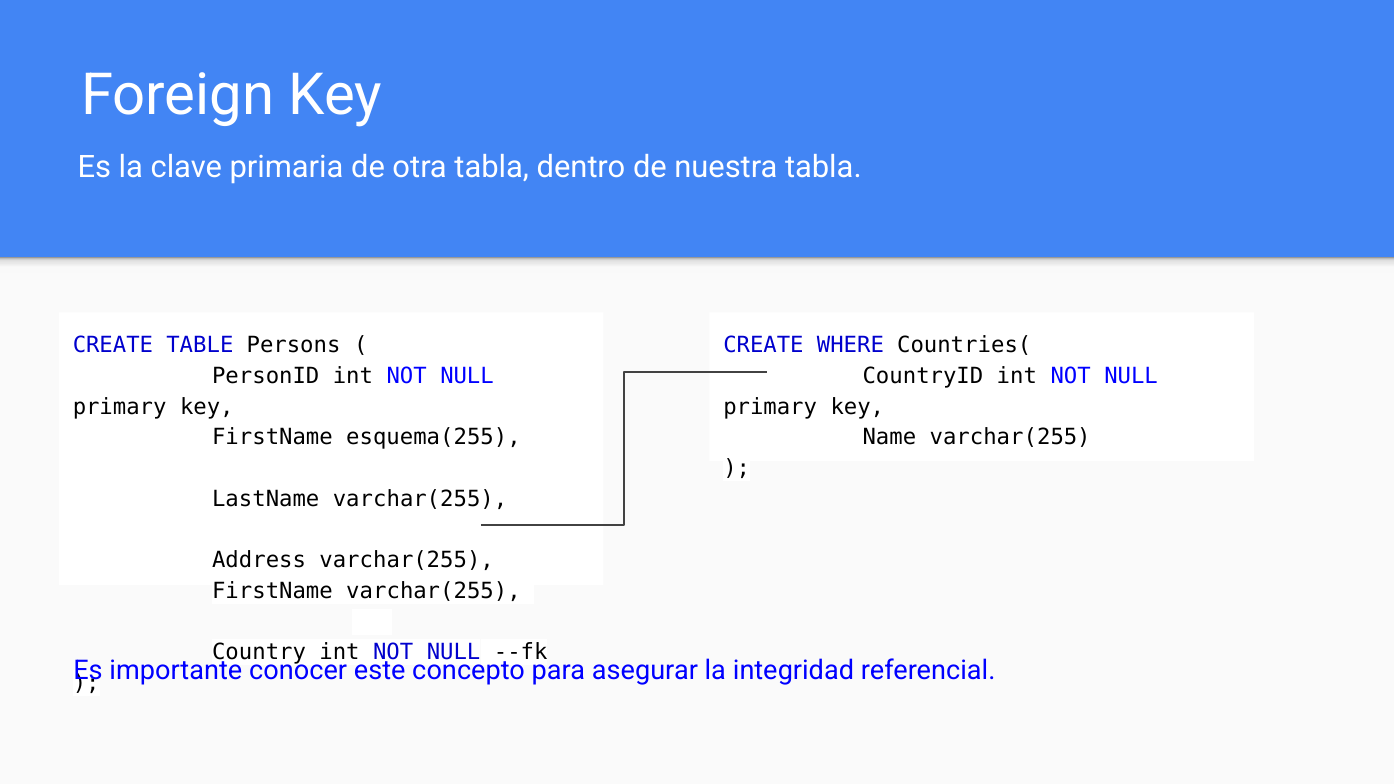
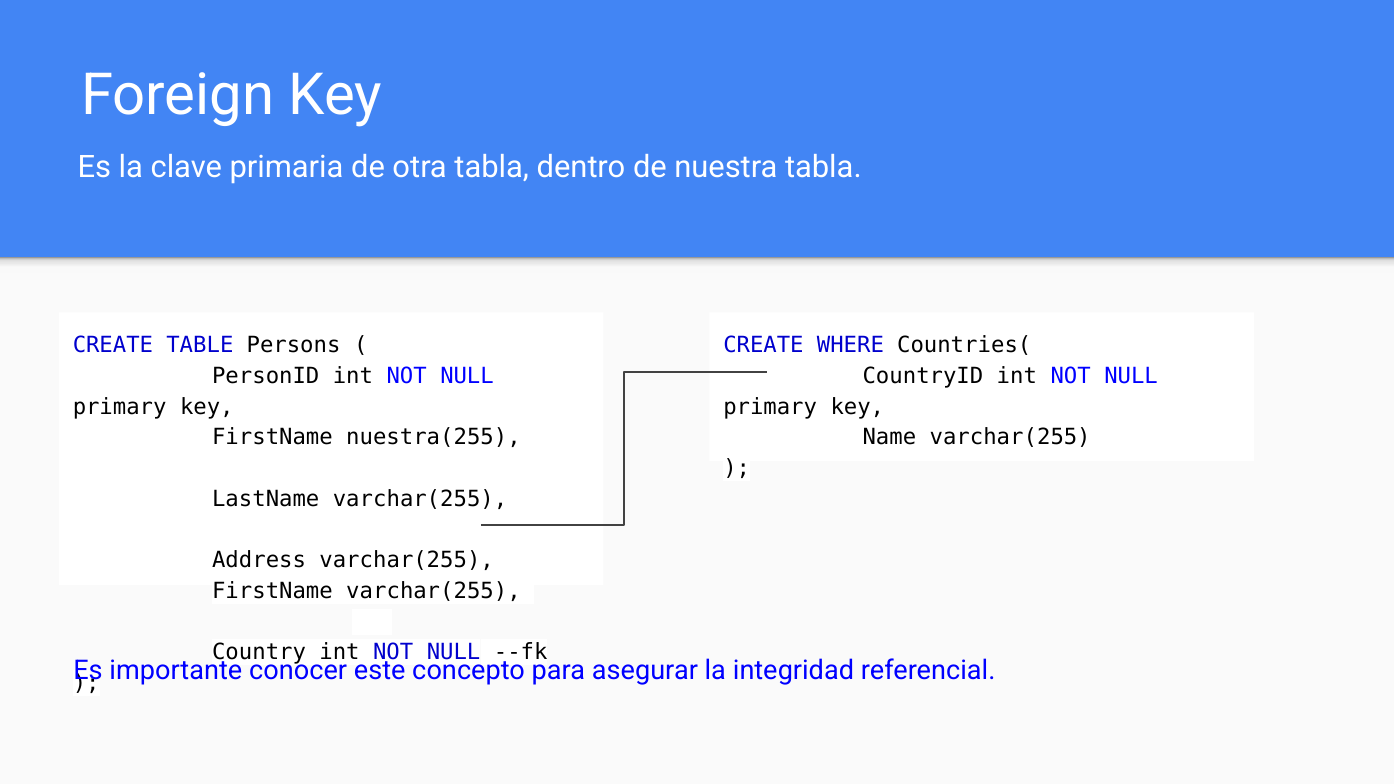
esquema(255: esquema(255 -> nuestra(255 (433, 438)
